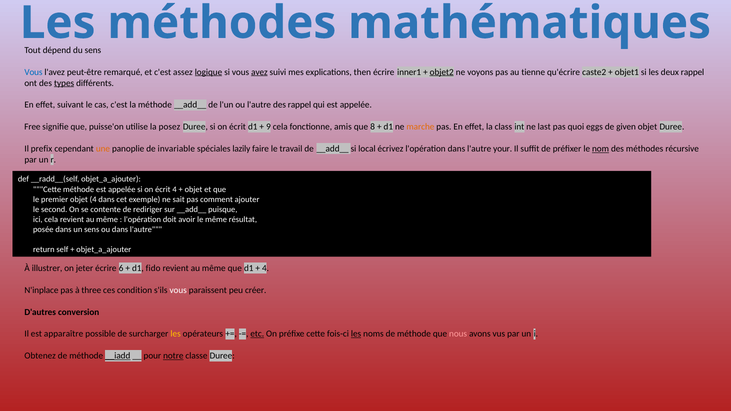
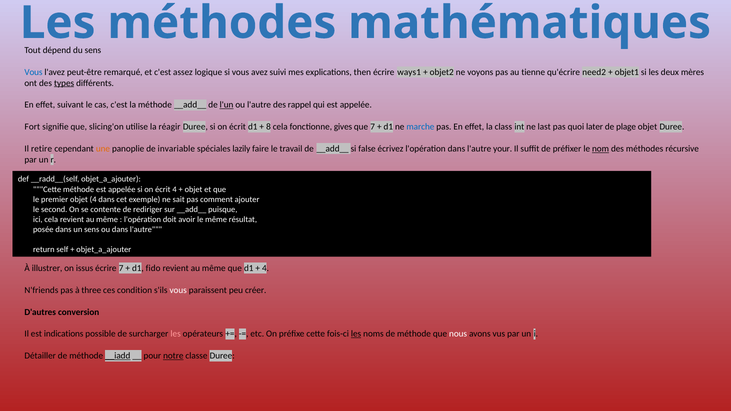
logique underline: present -> none (208, 72)
avez underline: present -> none (259, 72)
inner1: inner1 -> ways1 (409, 72)
objet2 underline: present -> none (442, 72)
caste2: caste2 -> need2 (594, 72)
deux rappel: rappel -> mères (692, 72)
l'un underline: none -> present (227, 105)
Free: Free -> Fort (32, 127)
puisse'on: puisse'on -> slicing'on (106, 127)
posez: posez -> réagir (170, 127)
9: 9 -> 8 (268, 127)
amis: amis -> gives (343, 127)
que 8: 8 -> 7 (373, 127)
marche colour: orange -> blue (420, 127)
eggs: eggs -> later (595, 127)
given: given -> plage (626, 127)
prefix: prefix -> retire (42, 149)
local: local -> false (367, 149)
jeter: jeter -> issus (85, 268)
écrire 6: 6 -> 7 (121, 268)
N'inplace: N'inplace -> N'friends (41, 290)
apparaître: apparaître -> indications (64, 334)
les colour: yellow -> pink (176, 334)
etc underline: present -> none (257, 334)
nous colour: pink -> white (458, 334)
Obtenez: Obtenez -> Détailler (40, 356)
